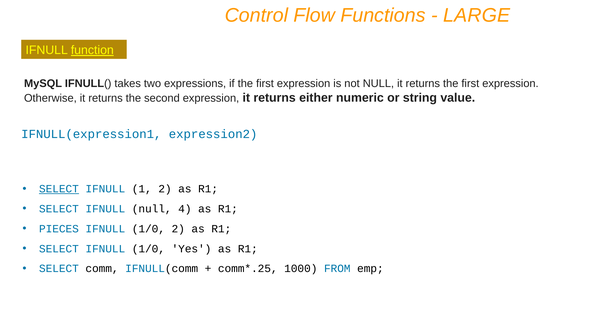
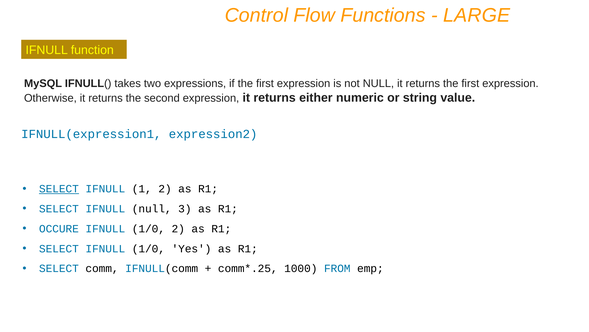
function underline: present -> none (92, 50)
4: 4 -> 3 (185, 208)
PIECES: PIECES -> OCCURE (59, 228)
